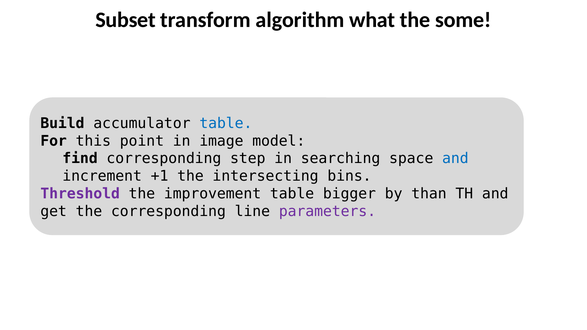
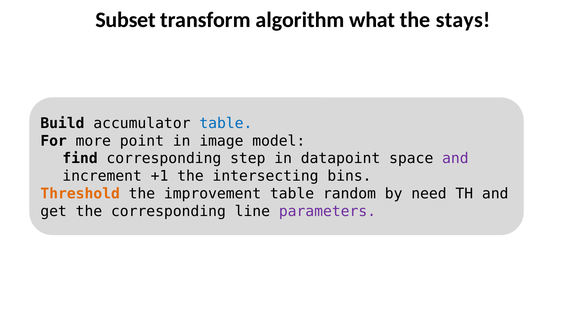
some: some -> stays (463, 20)
this: this -> more (93, 141)
searching: searching -> datapoint (341, 159)
and colour: blue -> purple (455, 159)
Threshold colour: purple -> orange (80, 194)
bigger: bigger -> random (349, 194)
than: than -> need (429, 194)
